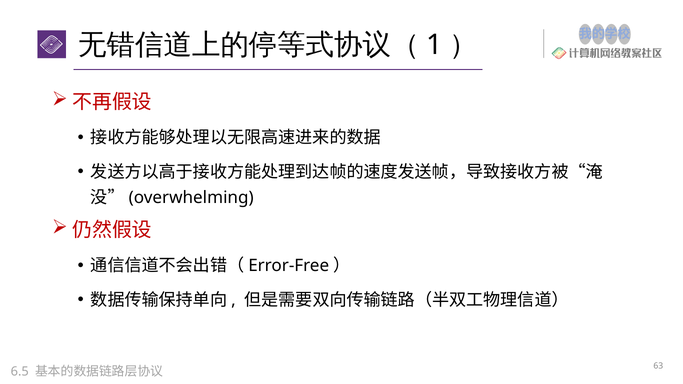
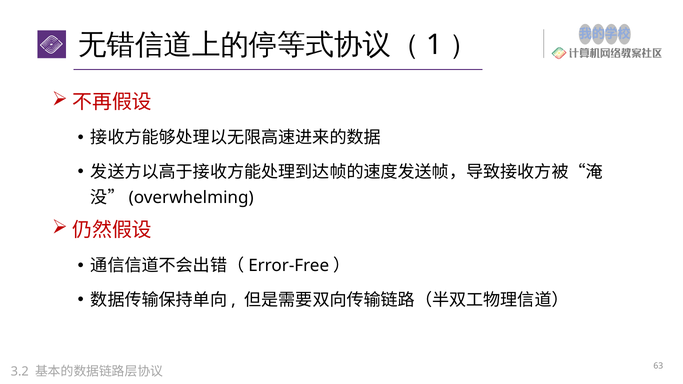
6.5: 6.5 -> 3.2 (20, 372)
